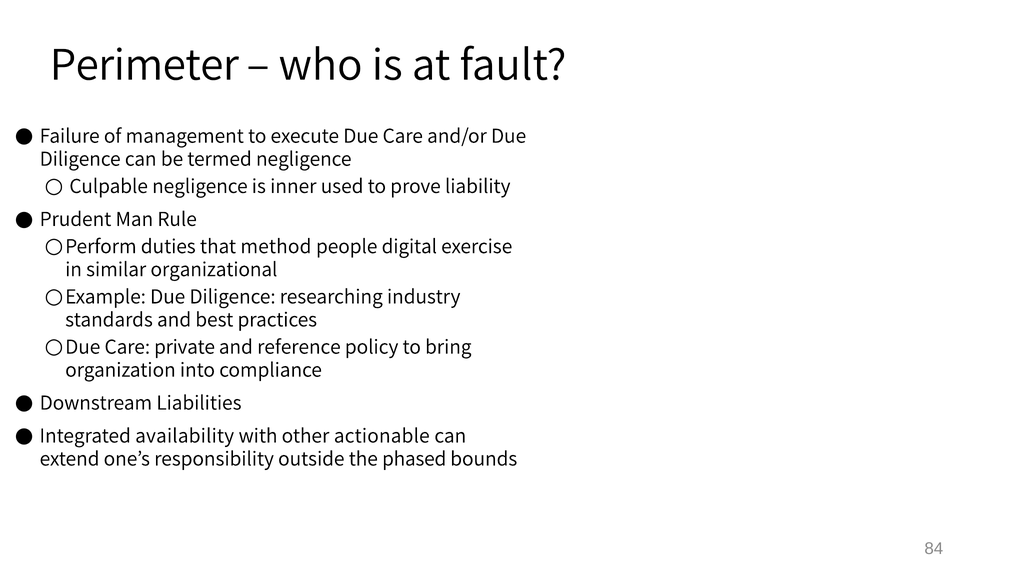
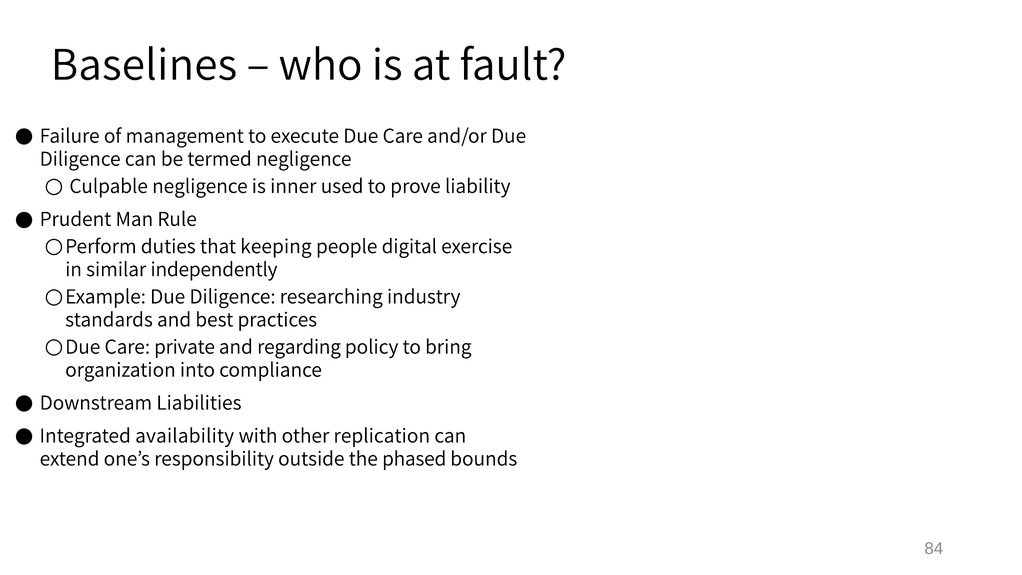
Perimeter: Perimeter -> Baselines (144, 64)
method: method -> keeping (276, 246)
organizational: organizational -> independently (214, 269)
reference: reference -> regarding (299, 347)
actionable: actionable -> replication (382, 435)
